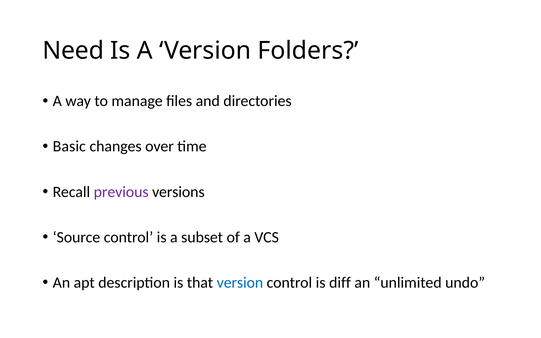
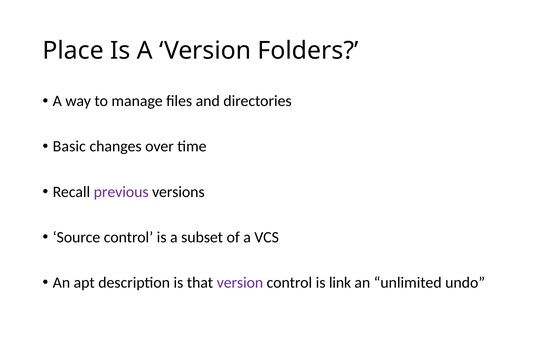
Need: Need -> Place (73, 51)
version colour: blue -> purple (240, 283)
diff: diff -> link (340, 283)
